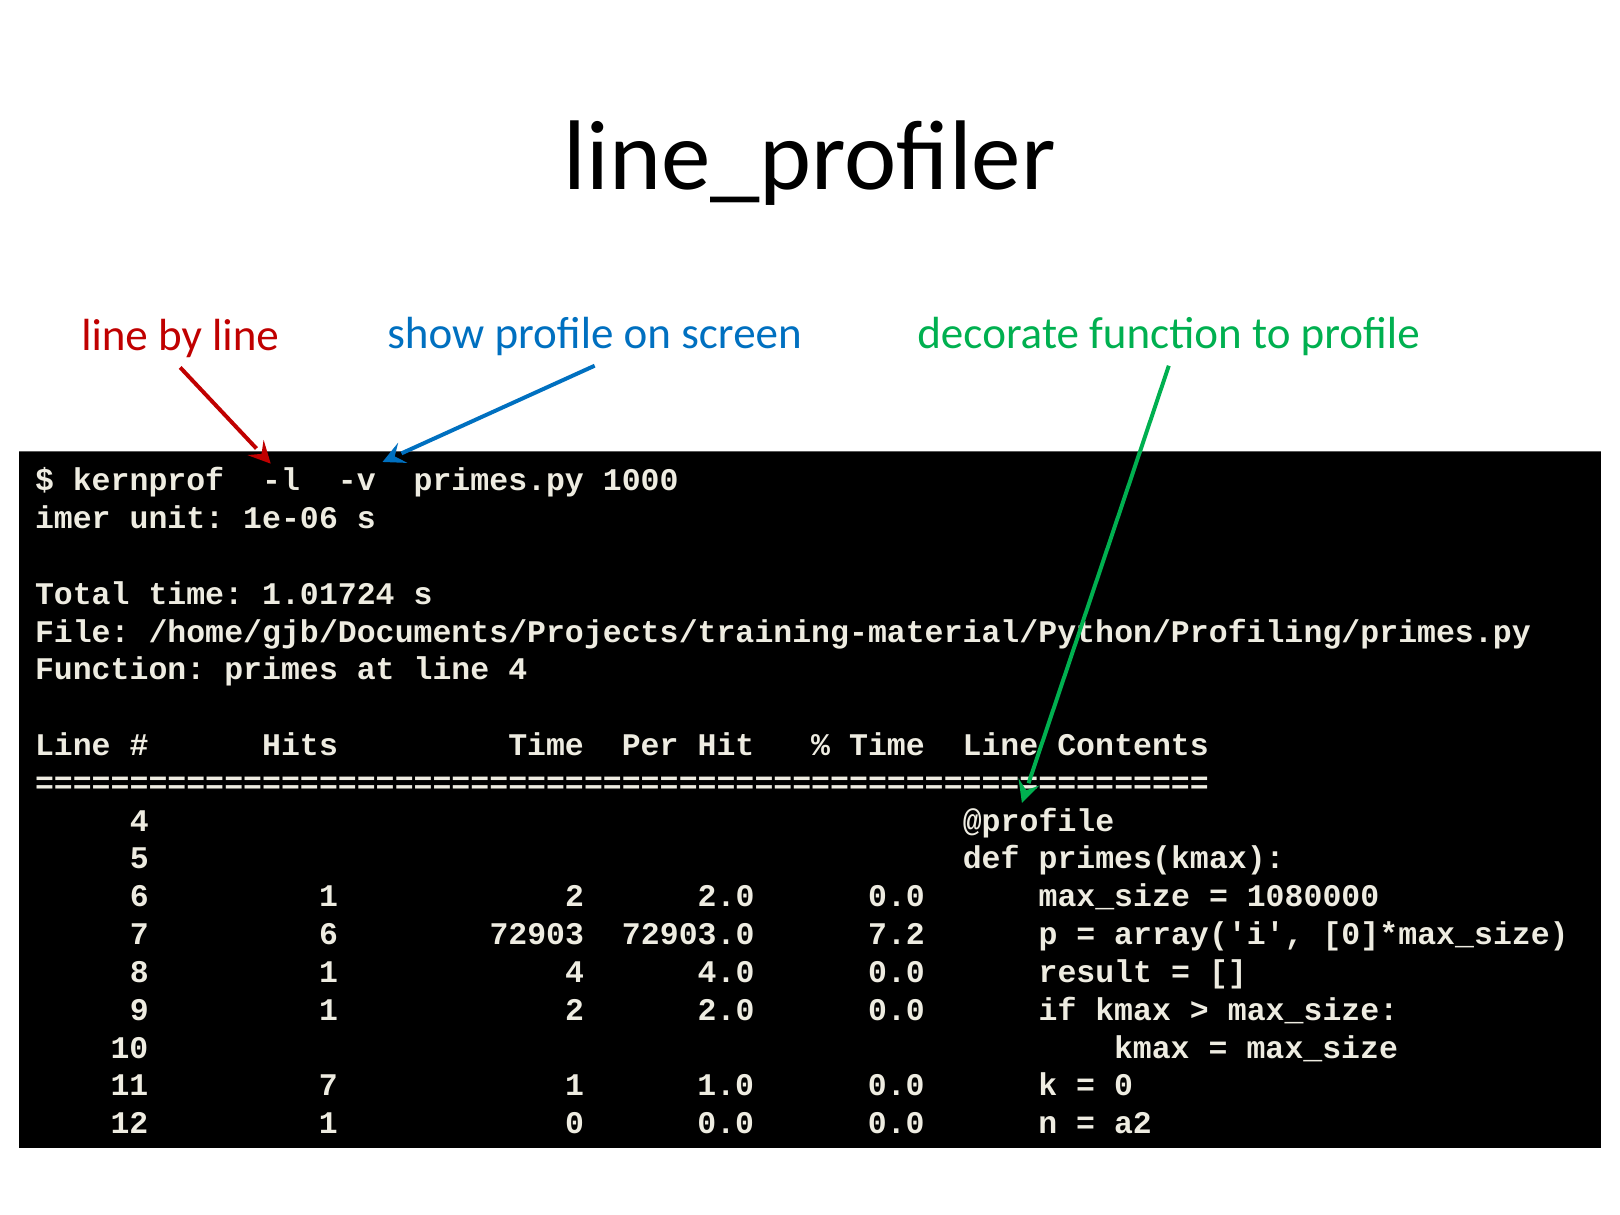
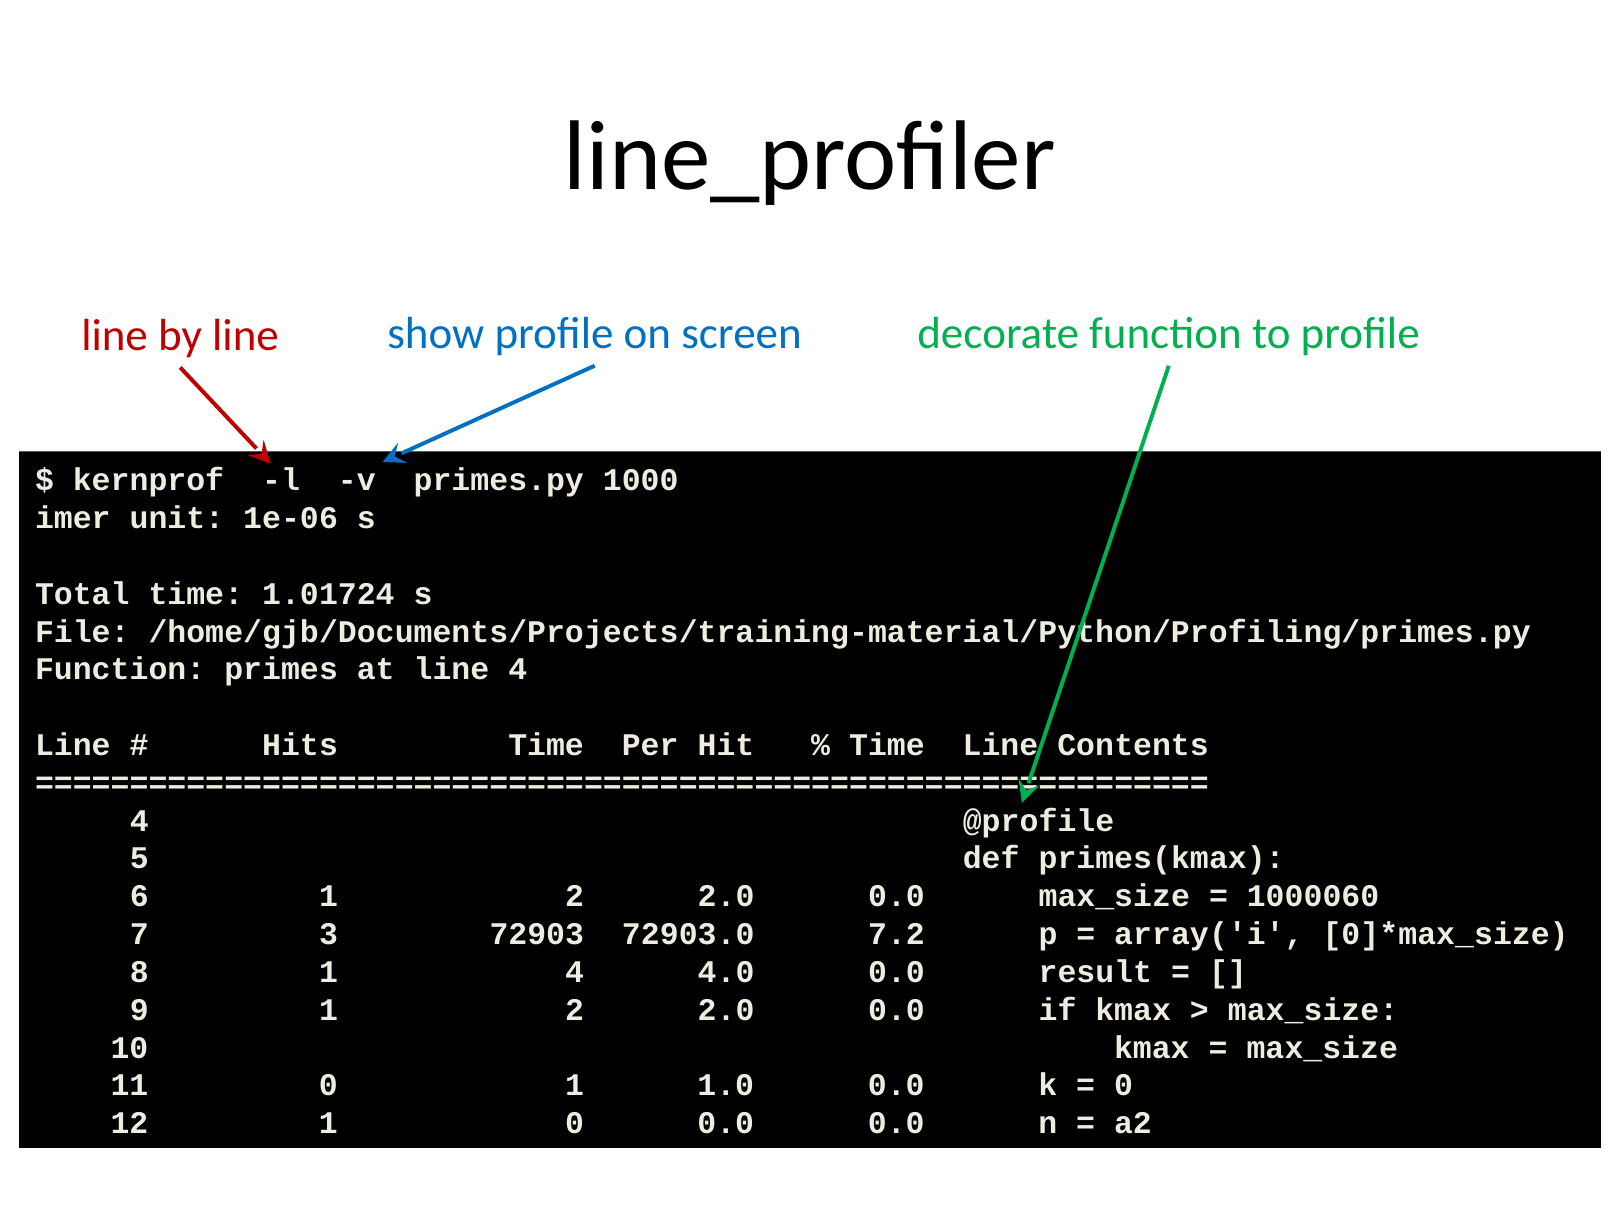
1080000: 1080000 -> 1000060 (1313, 896)
7 6: 6 -> 3 (329, 934)
11 7: 7 -> 0 (328, 1086)
